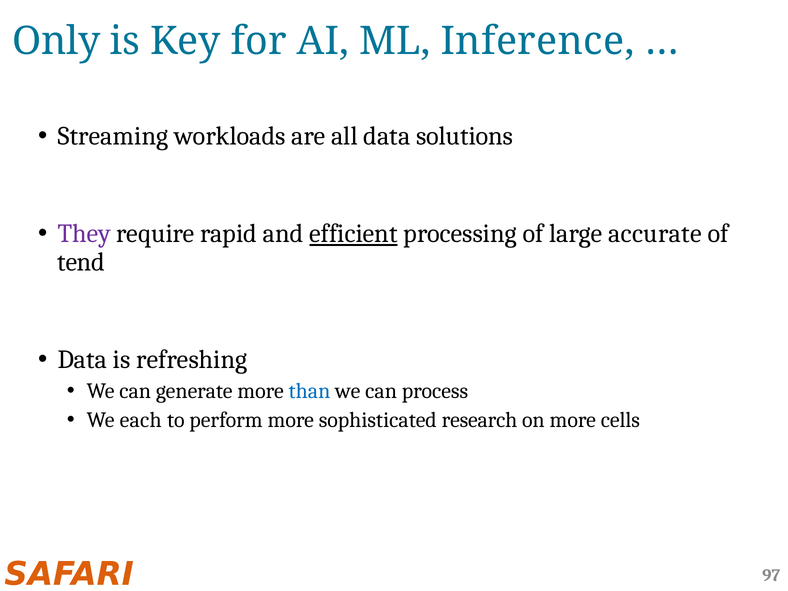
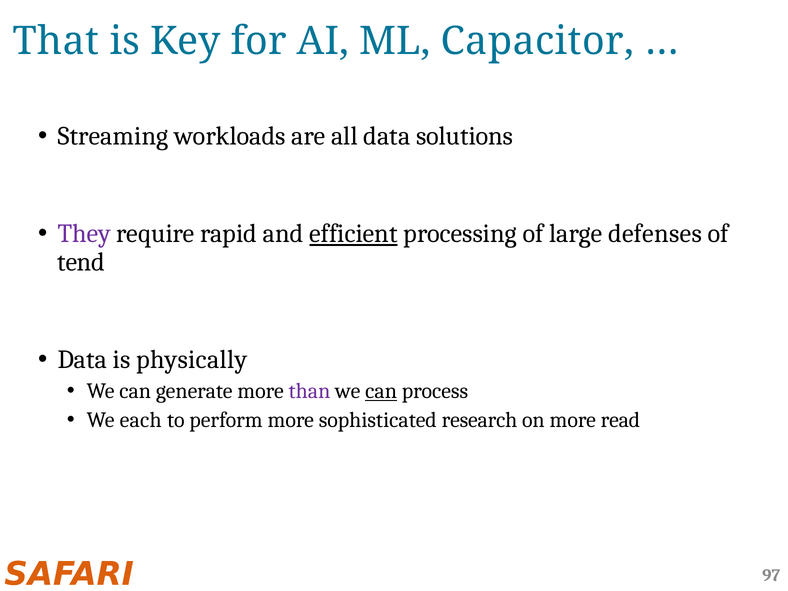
Only: Only -> That (56, 41)
Inference: Inference -> Capacitor (538, 41)
accurate: accurate -> defenses (655, 234)
refreshing: refreshing -> physically (192, 360)
than colour: blue -> purple (309, 391)
can underline: none -> present (381, 391)
cells: cells -> read (620, 420)
